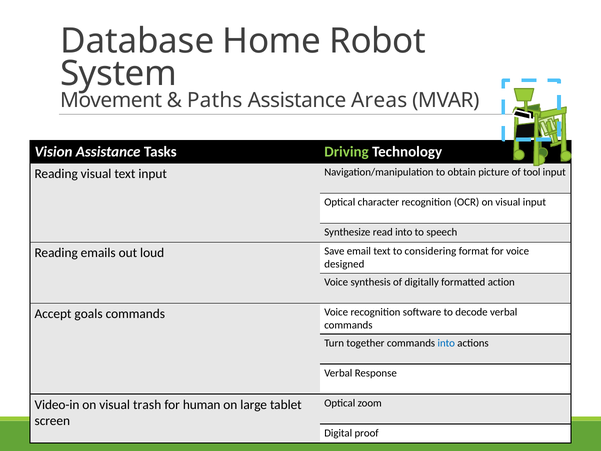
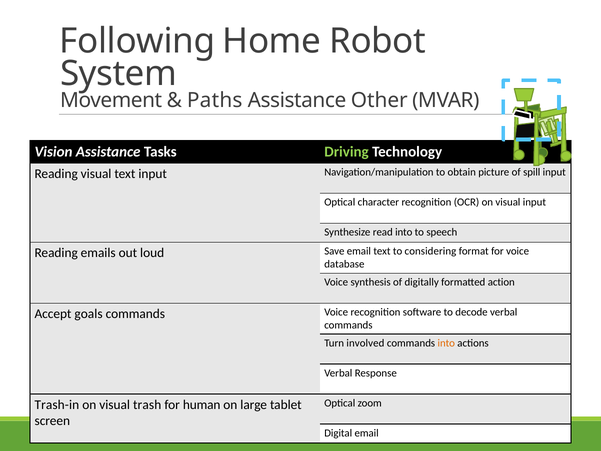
Database: Database -> Following (137, 41)
Areas: Areas -> Other (379, 100)
tool: tool -> spill (532, 172)
designed: designed -> database (344, 264)
together: together -> involved (365, 343)
into colour: blue -> orange (446, 343)
Video-in: Video-in -> Trash-in (57, 404)
Digital proof: proof -> email (367, 433)
